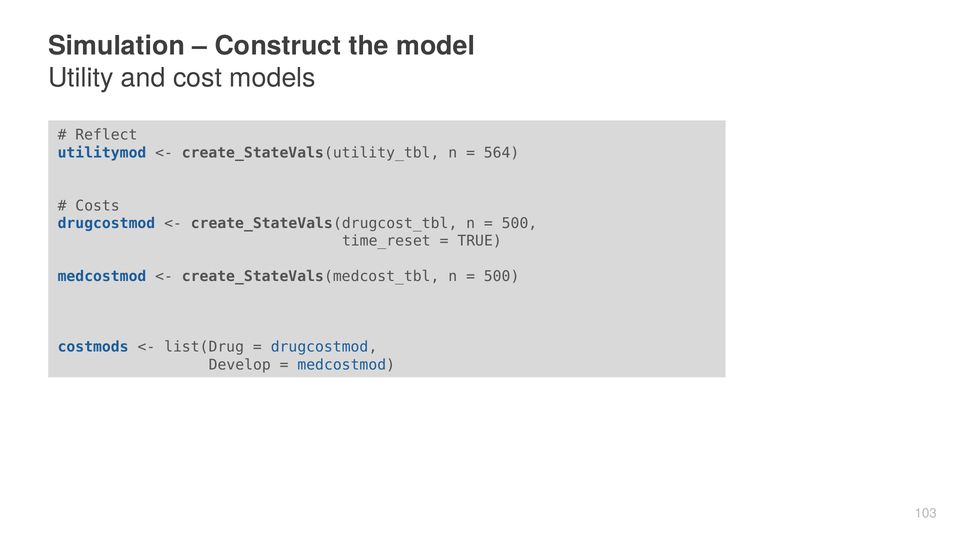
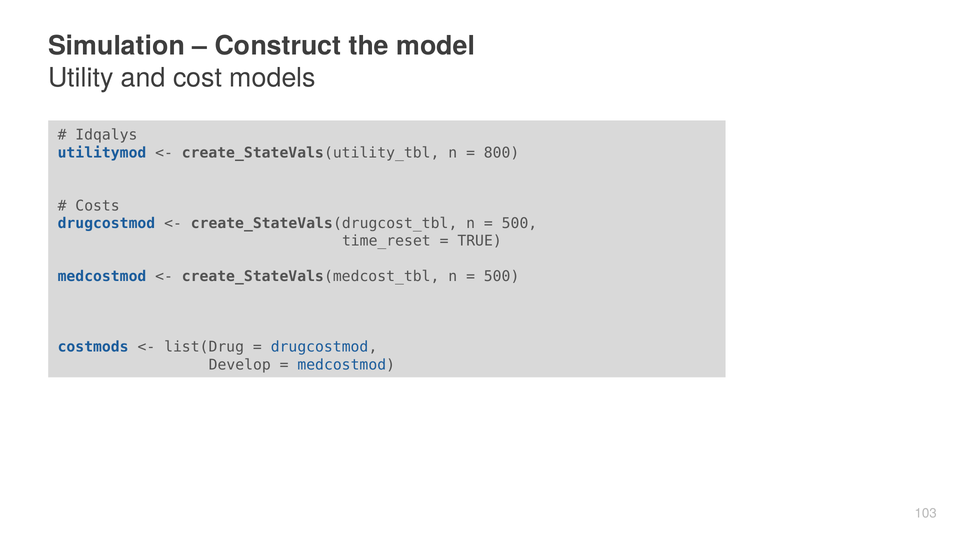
Reflect: Reflect -> Idqalys (106, 135)
564: 564 -> 800 (502, 153)
